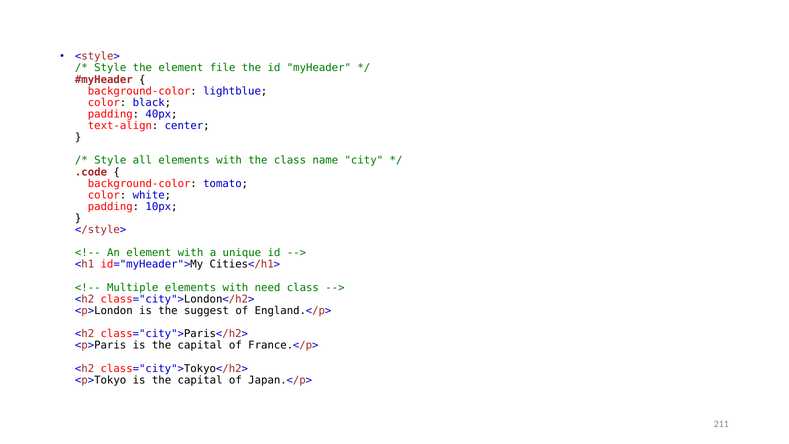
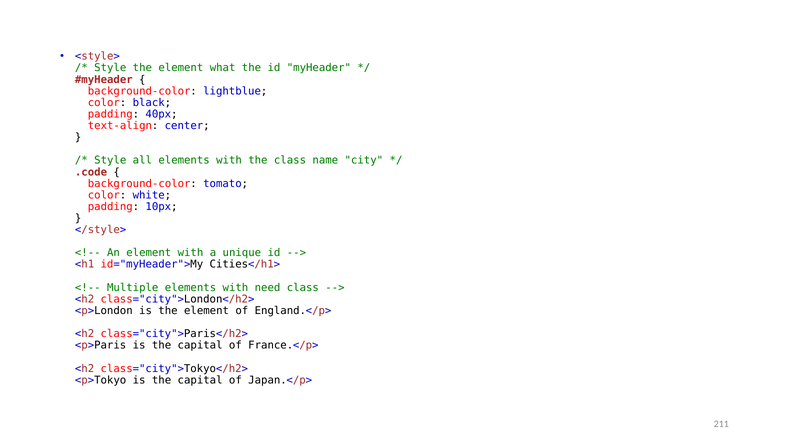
file: file -> what (223, 68)
is the suggest: suggest -> element (207, 311)
